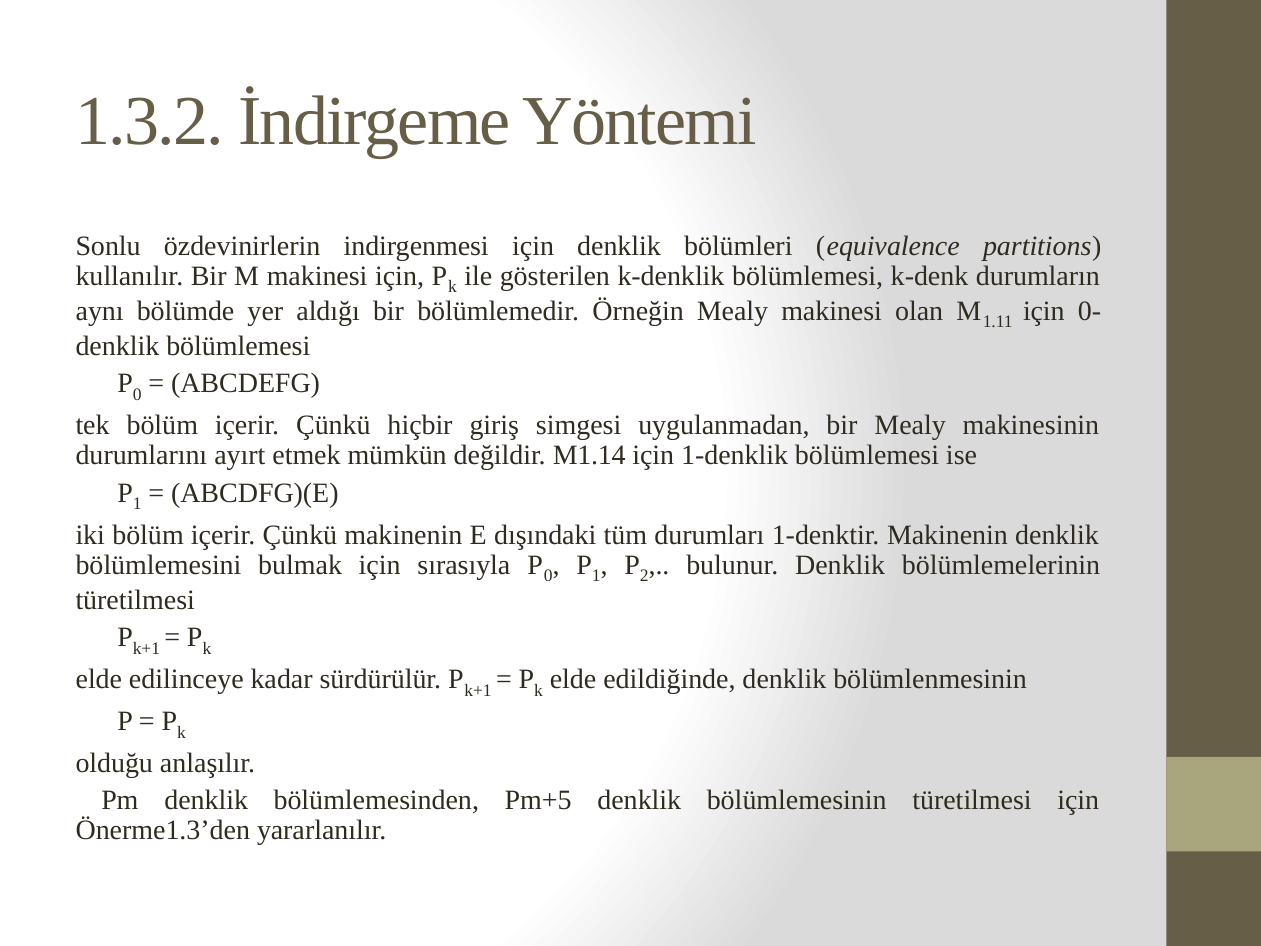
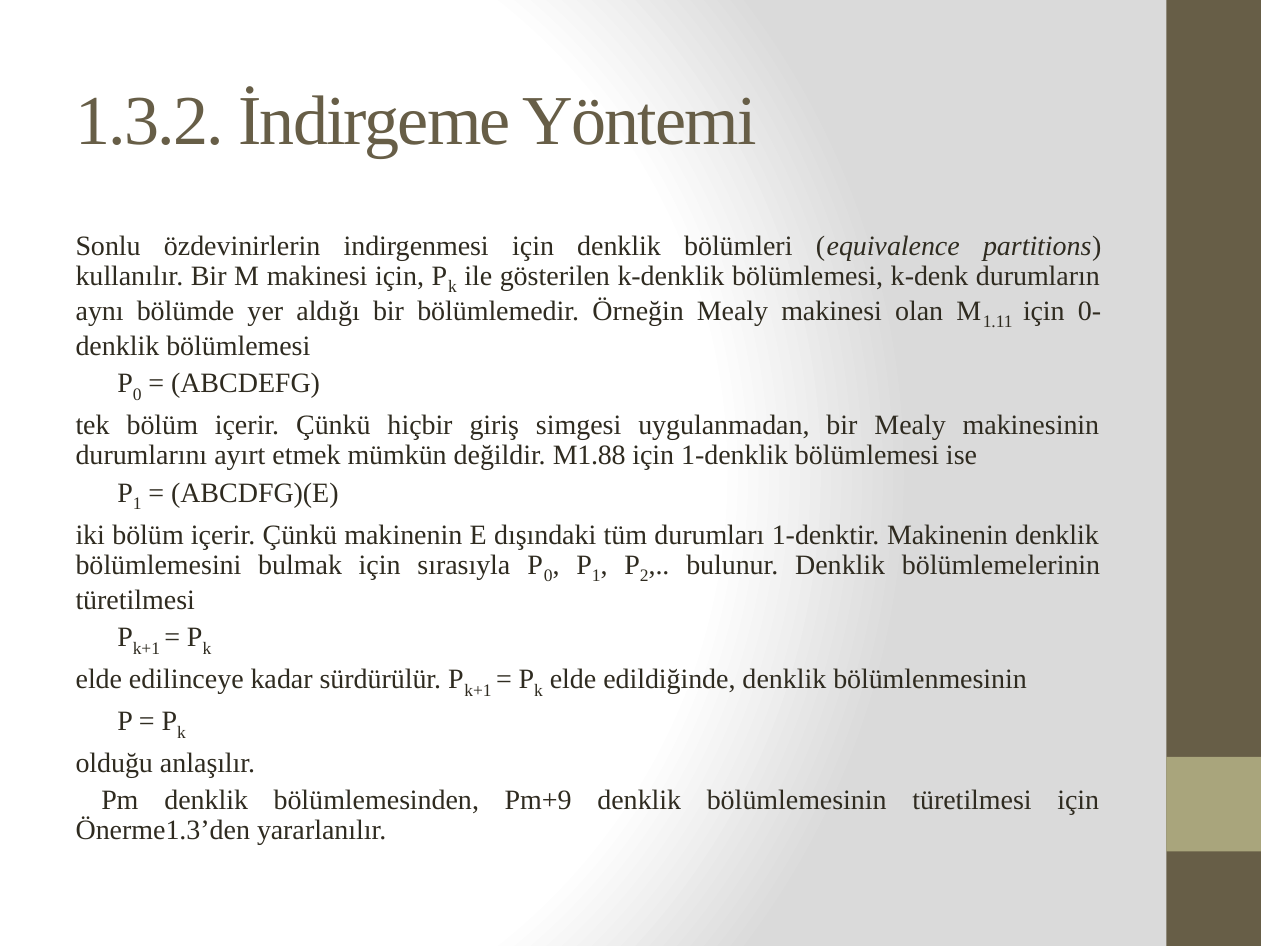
M1.14: M1.14 -> M1.88 (589, 456)
Pm+5: Pm+5 -> Pm+9 (538, 800)
